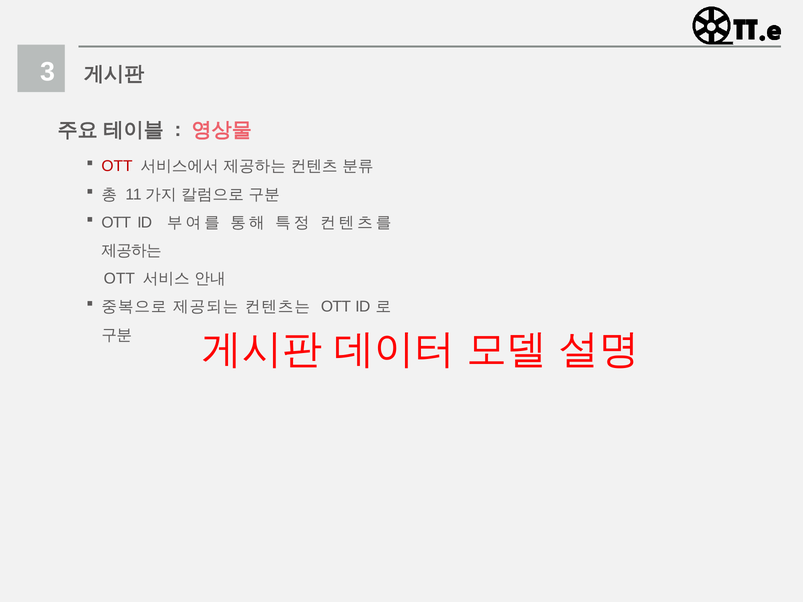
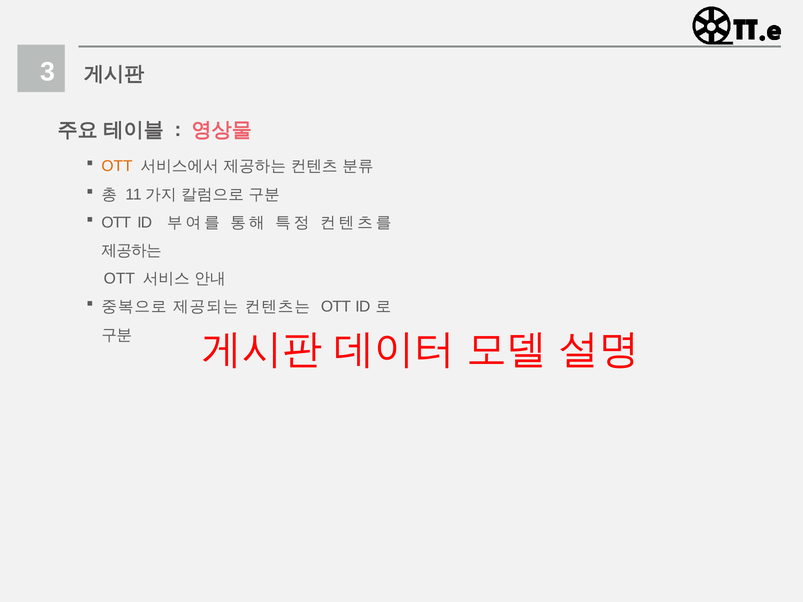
OTT colour: red -> orange (117, 166)
